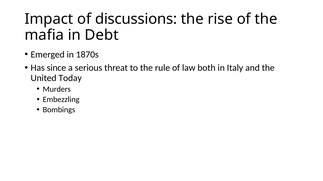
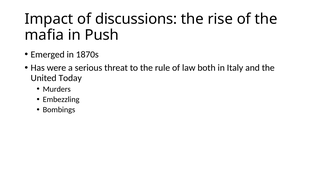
Debt: Debt -> Push (102, 35)
since: since -> were (56, 68)
